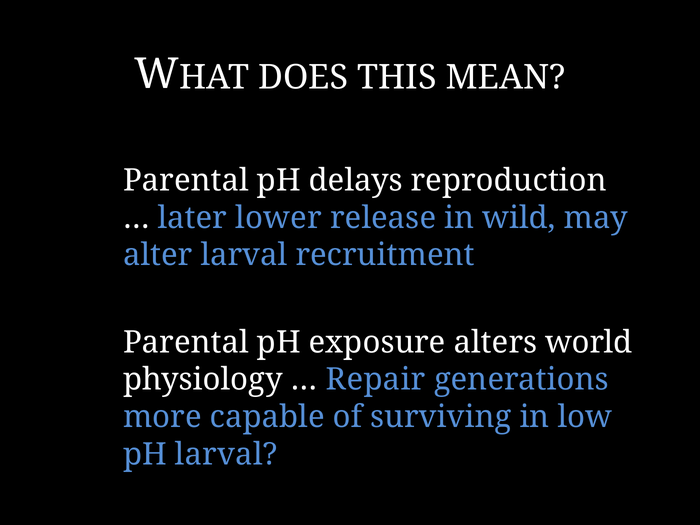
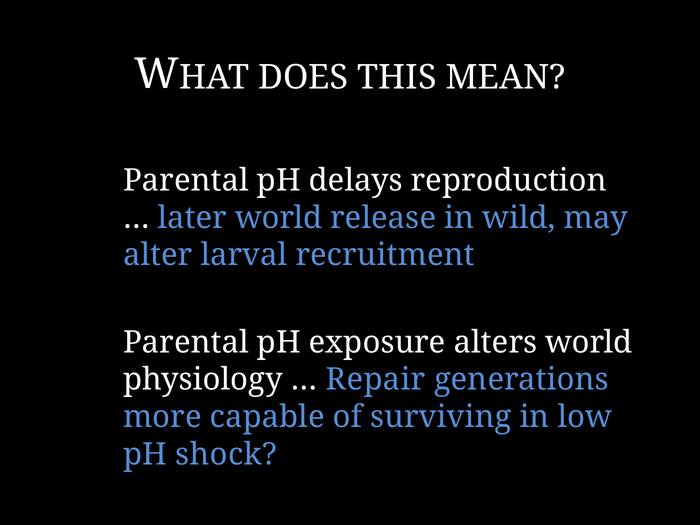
later lower: lower -> world (279, 218)
pH larval: larval -> shock (226, 454)
